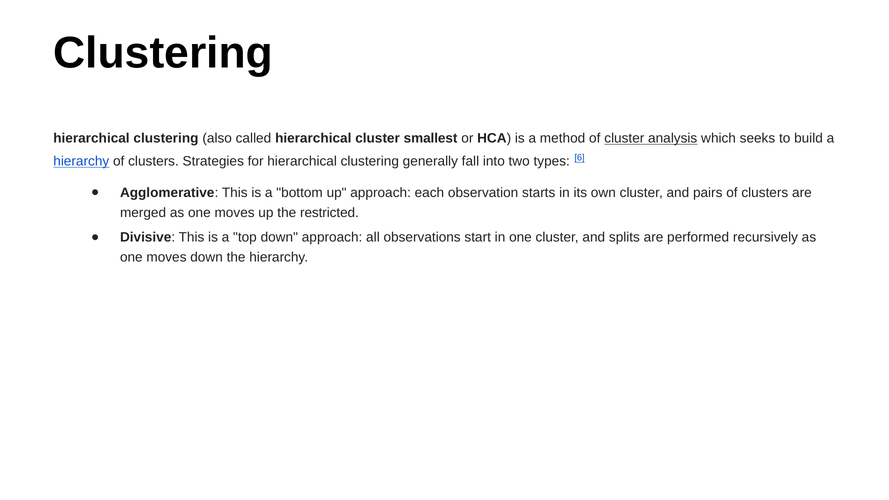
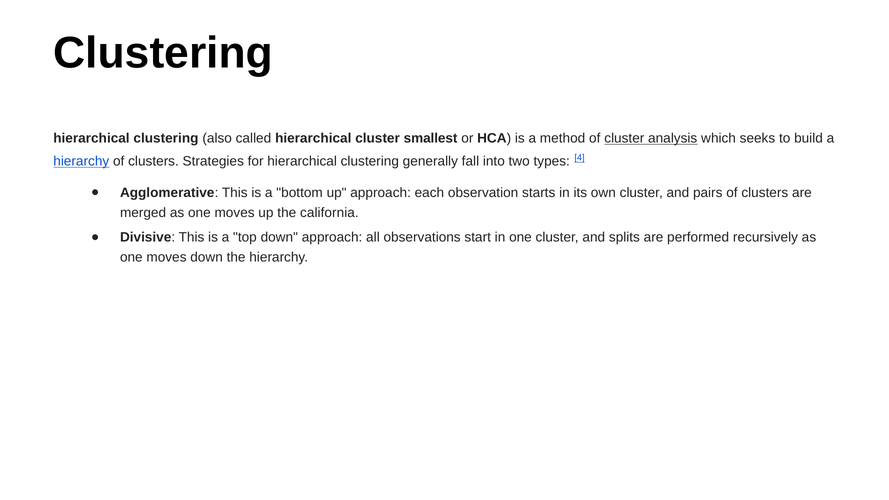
6: 6 -> 4 (580, 158)
restricted: restricted -> california (329, 213)
